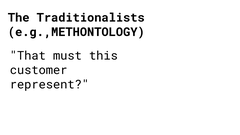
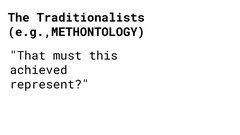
customer: customer -> achieved (39, 70)
